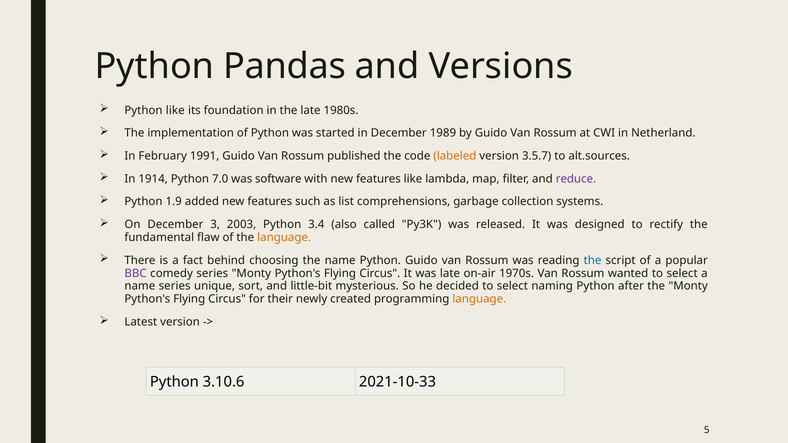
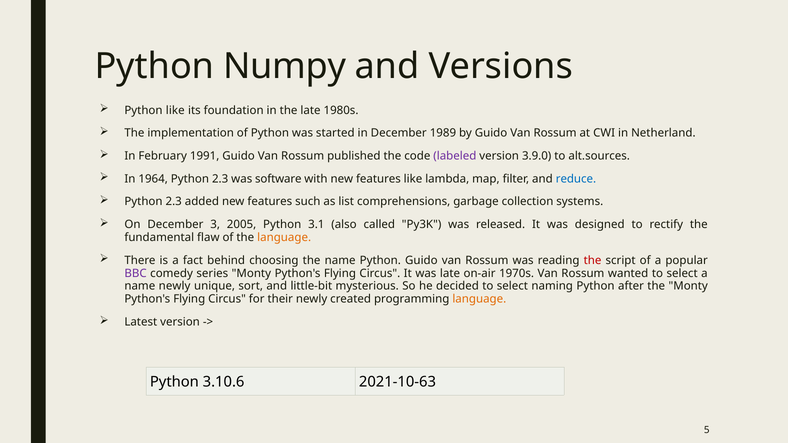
Pandas: Pandas -> Numpy (285, 66)
labeled colour: orange -> purple (455, 156)
3.5.7: 3.5.7 -> 3.9.0 (537, 156)
1914: 1914 -> 1964 (153, 179)
7.0: 7.0 -> 2.3 (220, 179)
reduce colour: purple -> blue (576, 179)
1.9: 1.9 -> 2.3 (174, 202)
2003: 2003 -> 2005 (242, 225)
3.4: 3.4 -> 3.1 (316, 225)
the colour: blue -> red (593, 260)
name series: series -> newly (175, 286)
2021-10-33: 2021-10-33 -> 2021-10-63 (397, 382)
